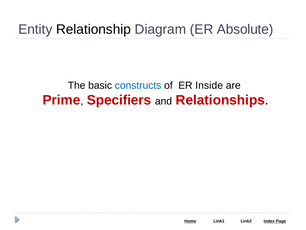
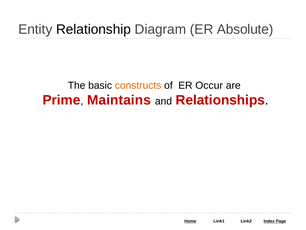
constructs colour: blue -> orange (138, 85)
Inside: Inside -> Occur (209, 85)
Specifiers: Specifiers -> Maintains (119, 100)
